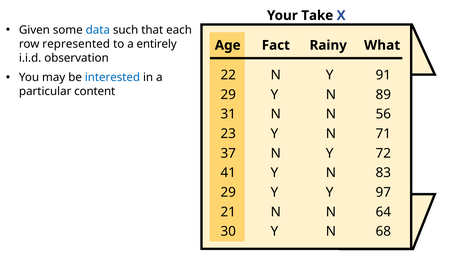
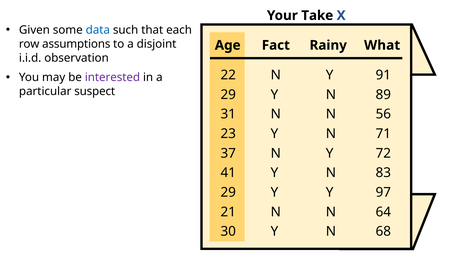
represented: represented -> assumptions (76, 44)
entirely: entirely -> disjoint (157, 44)
interested colour: blue -> purple (112, 77)
content: content -> suspect (95, 91)
